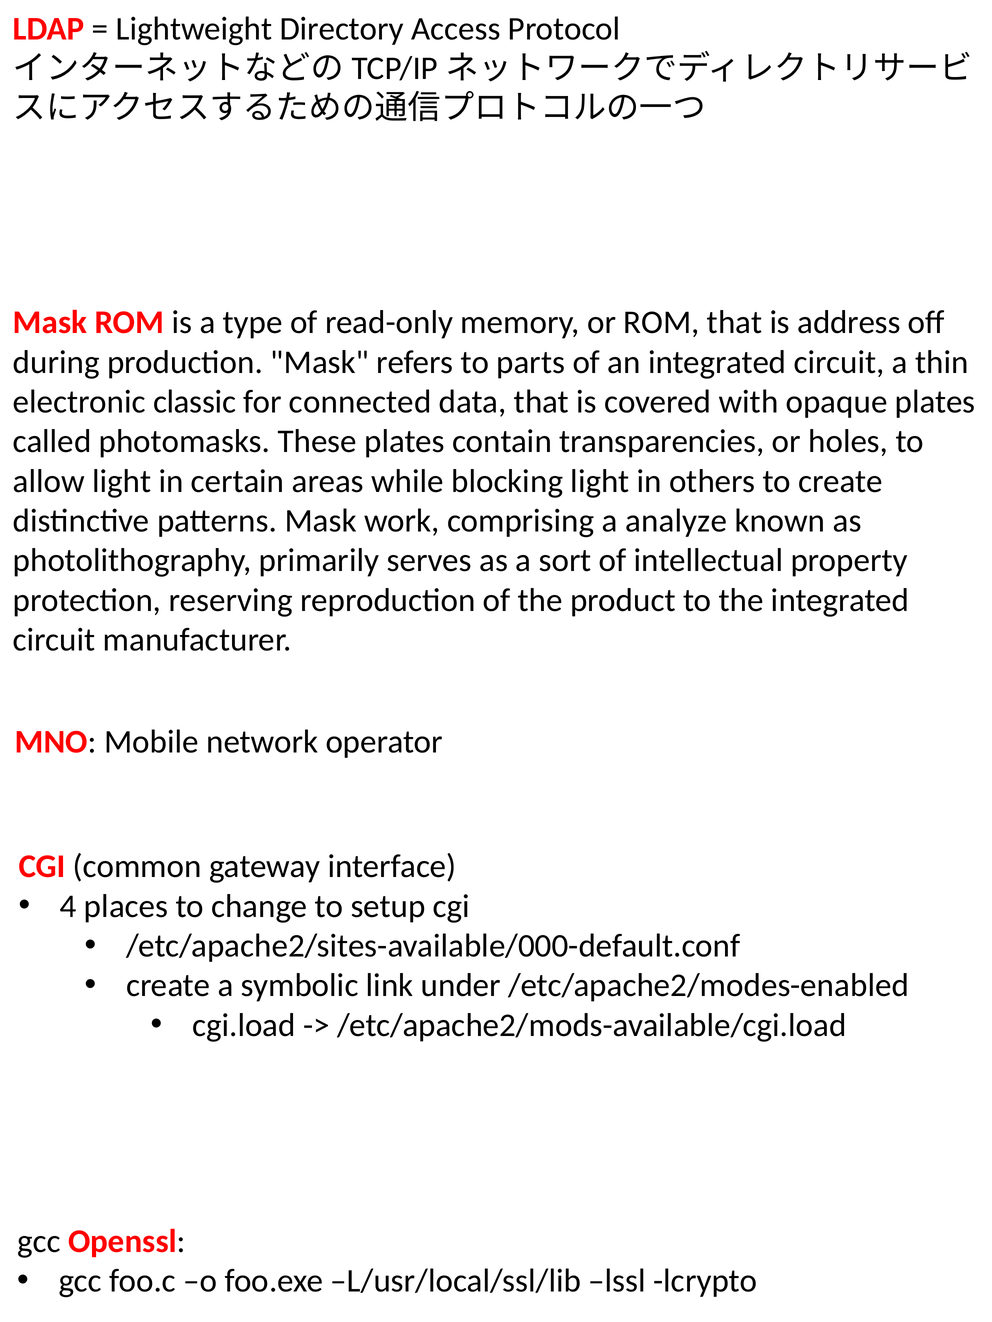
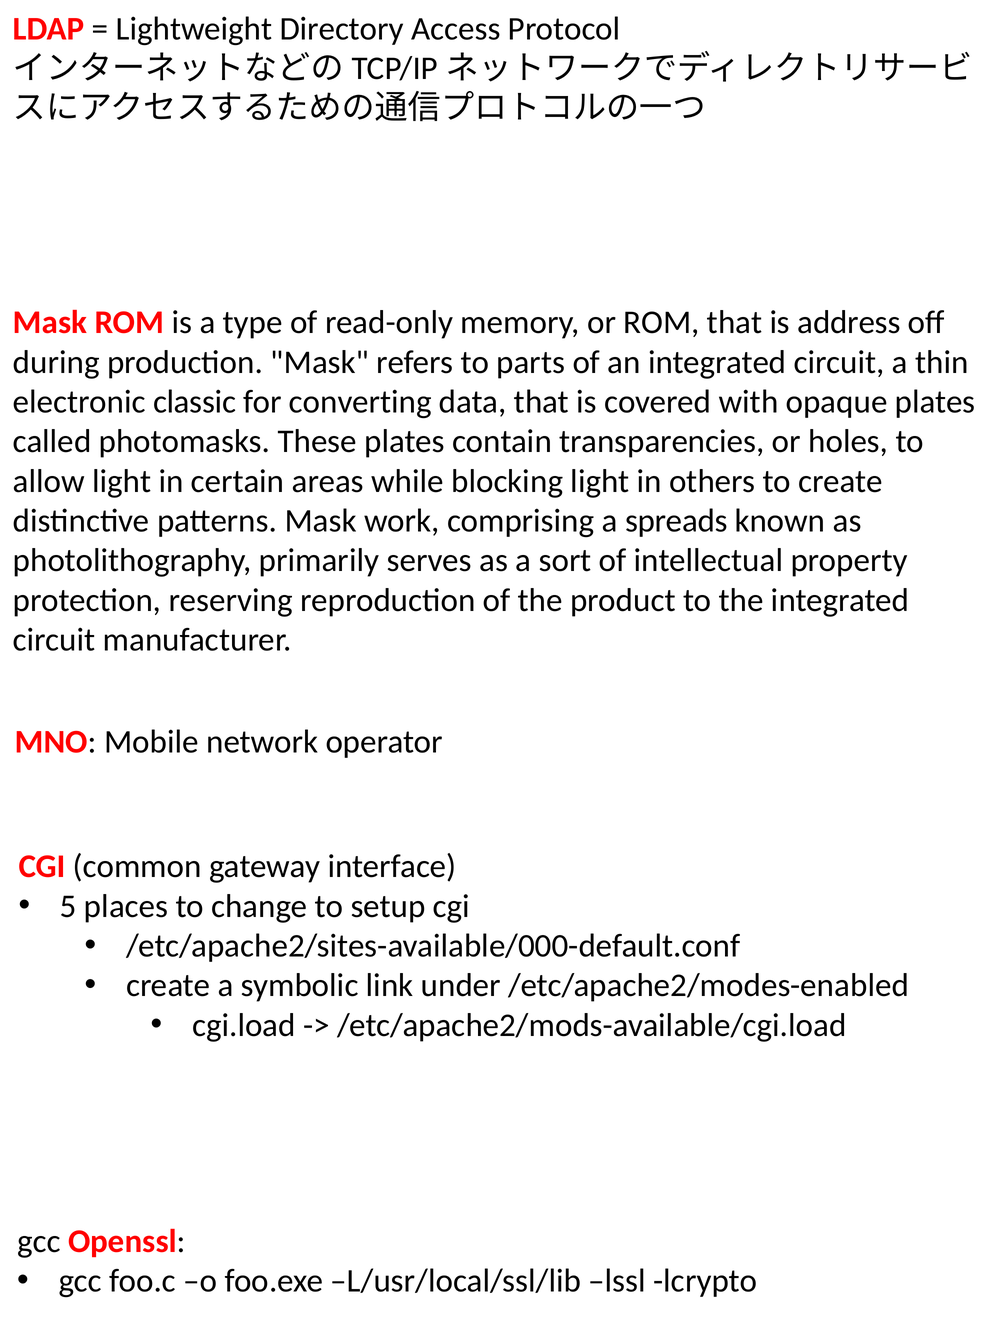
connected: connected -> converting (360, 402)
analyze: analyze -> spreads (676, 521)
4: 4 -> 5 (68, 907)
